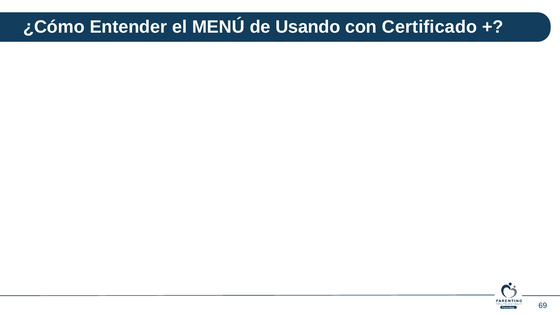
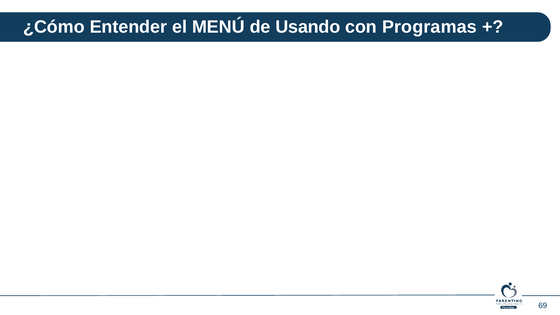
Certificado: Certificado -> Programas (429, 27)
